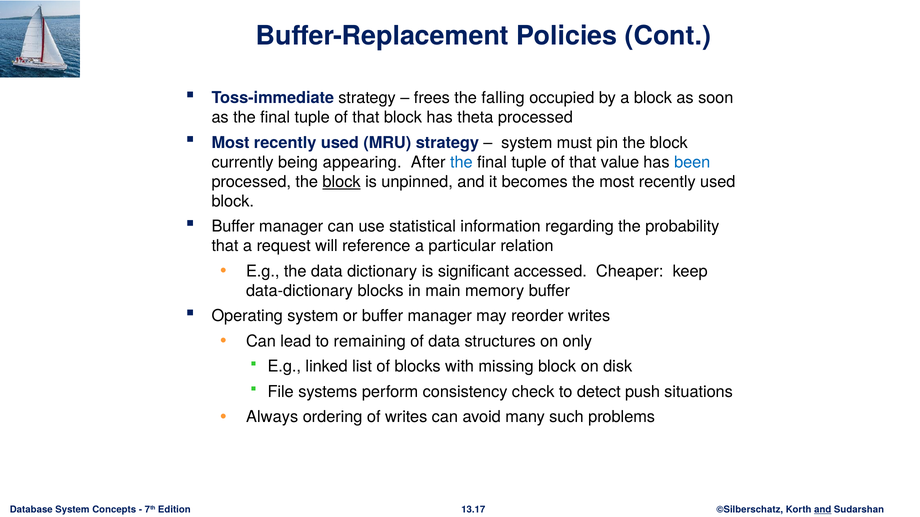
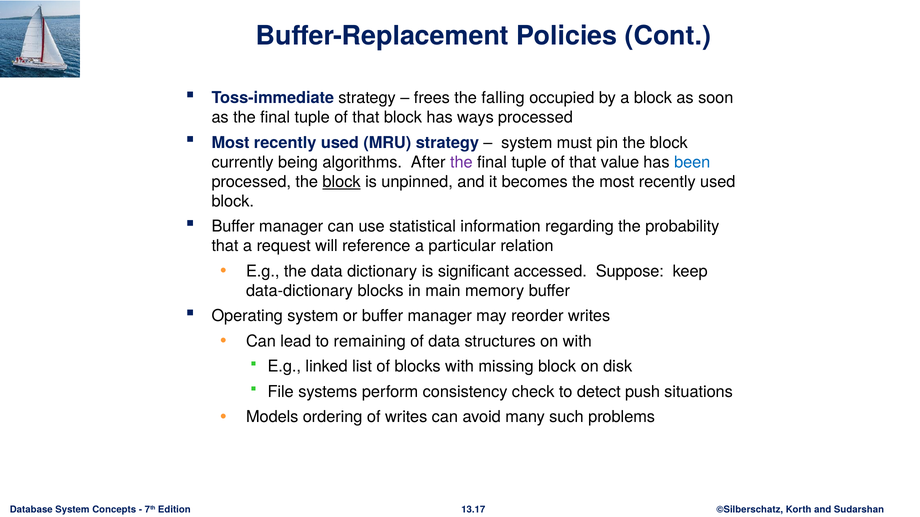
theta: theta -> ways (475, 118)
appearing: appearing -> algorithms (362, 162)
the colour: blue -> purple (461, 162)
Cheaper: Cheaper -> Suppose (630, 272)
on only: only -> with (577, 342)
Always: Always -> Models (272, 417)
and underline: present -> none (823, 510)
